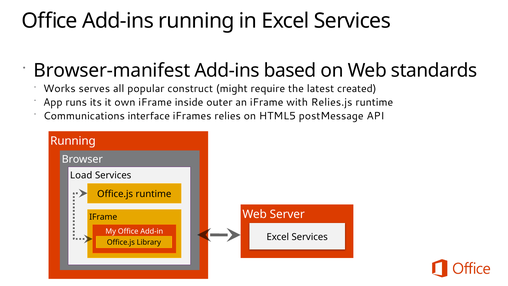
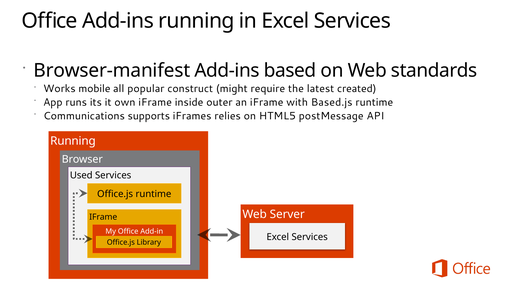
serves: serves -> mobile (94, 89)
Relies.js: Relies.js -> Based.js (332, 102)
interface: interface -> supports (149, 116)
Load: Load -> Used (81, 175)
